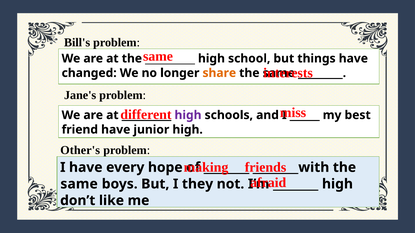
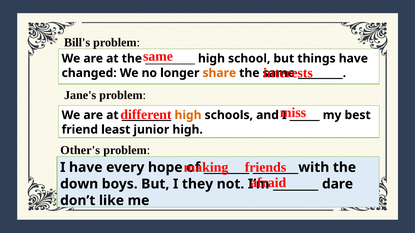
high colour: purple -> orange (188, 115)
friend have: have -> least (116, 130)
same: same -> down (79, 184)
high: high -> dare (338, 184)
